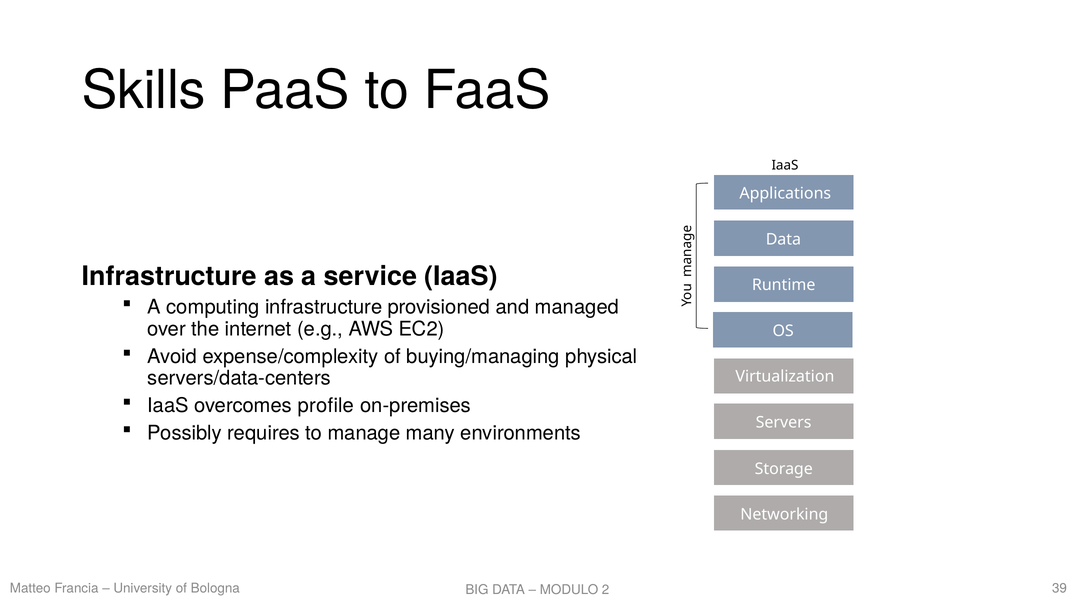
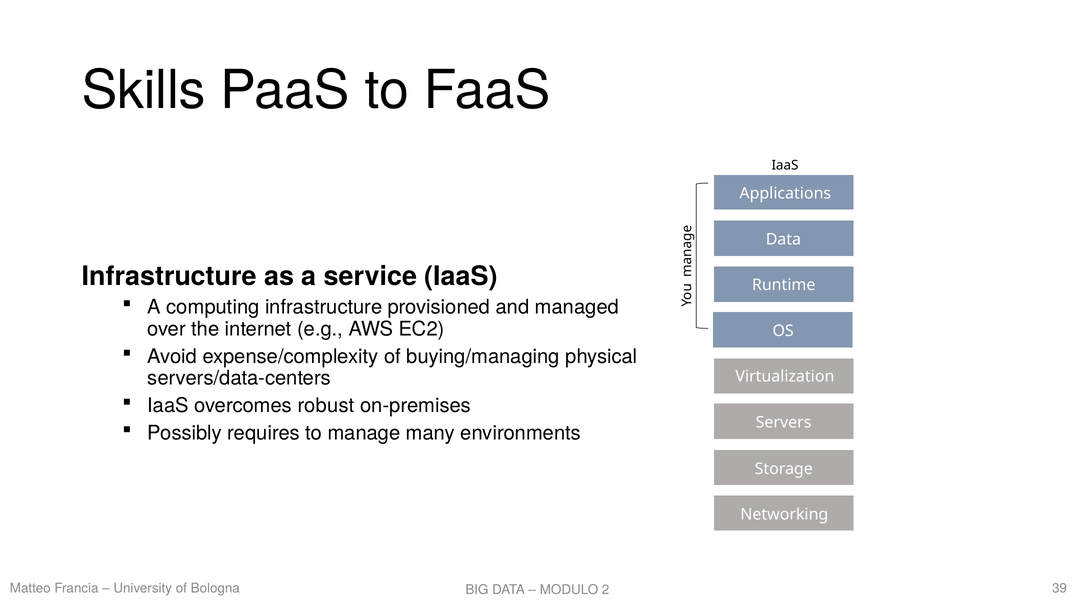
profile: profile -> robust (326, 405)
